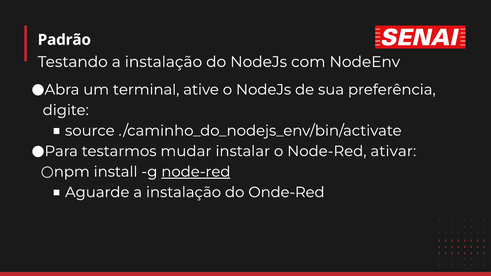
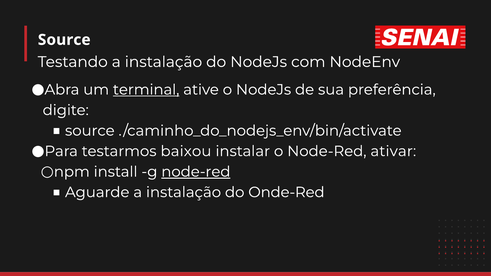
Padrão: Padrão -> Source (64, 40)
terminal underline: none -> present (146, 90)
mudar: mudar -> baixou (186, 151)
